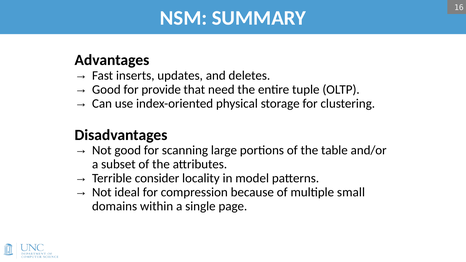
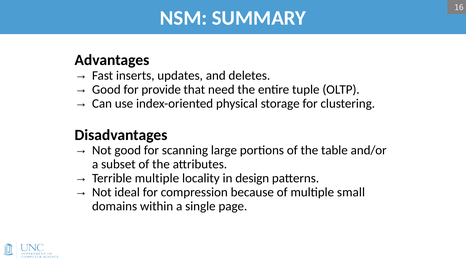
Terrible consider: consider -> multiple (157, 178)
model: model -> design (252, 178)
